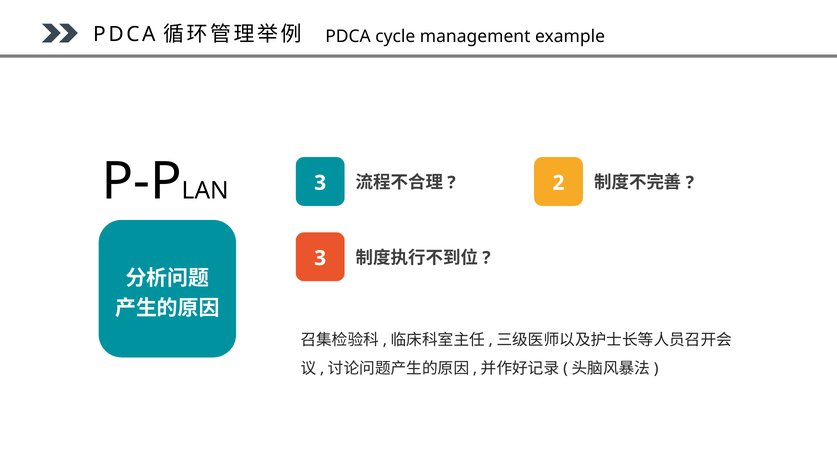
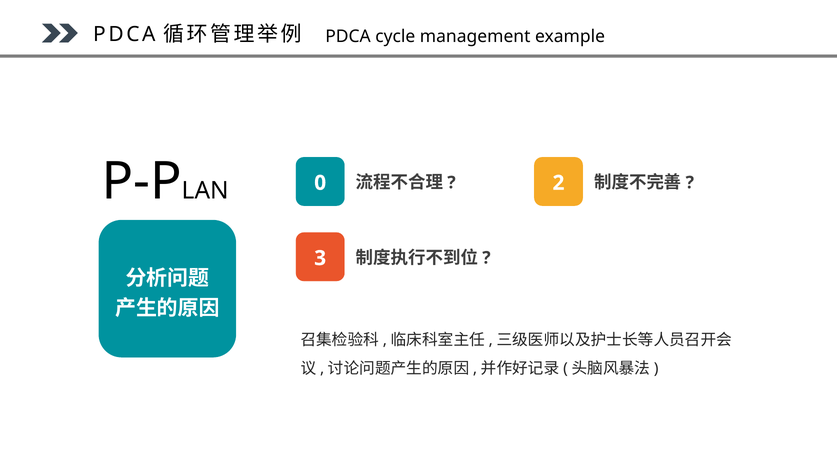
3: 3 -> 0 (320, 183)
